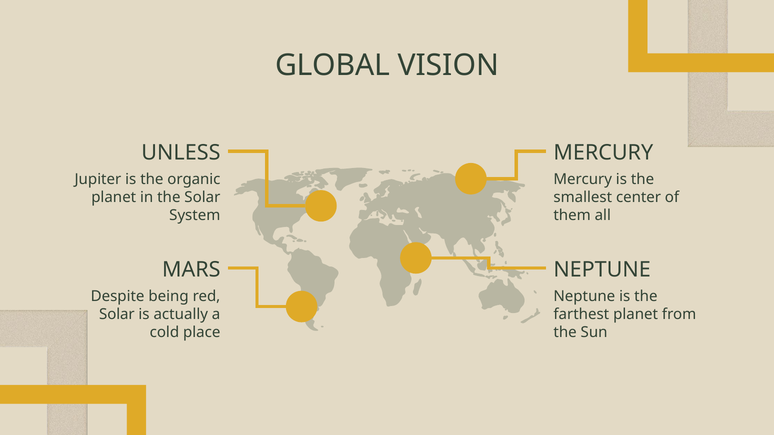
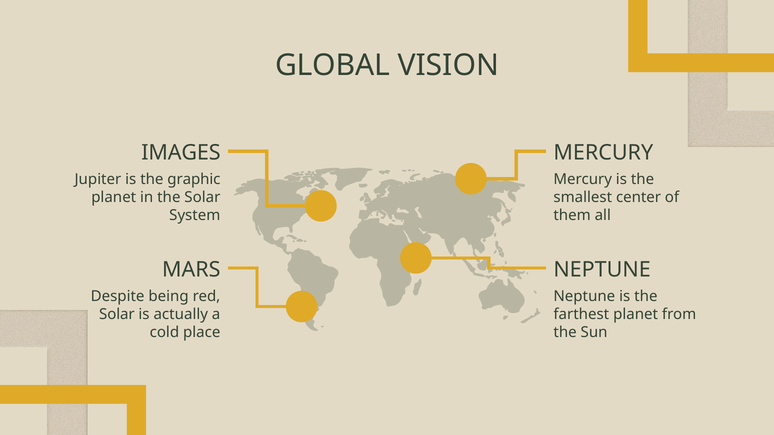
UNLESS: UNLESS -> IMAGES (181, 153)
organic: organic -> graphic (194, 179)
